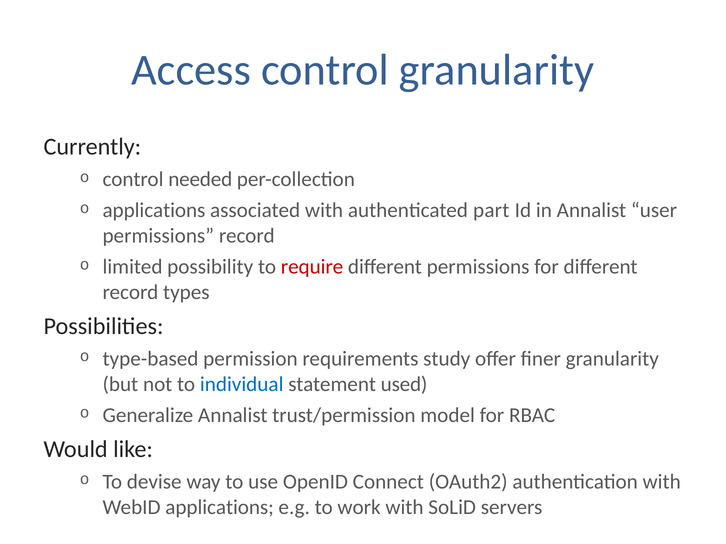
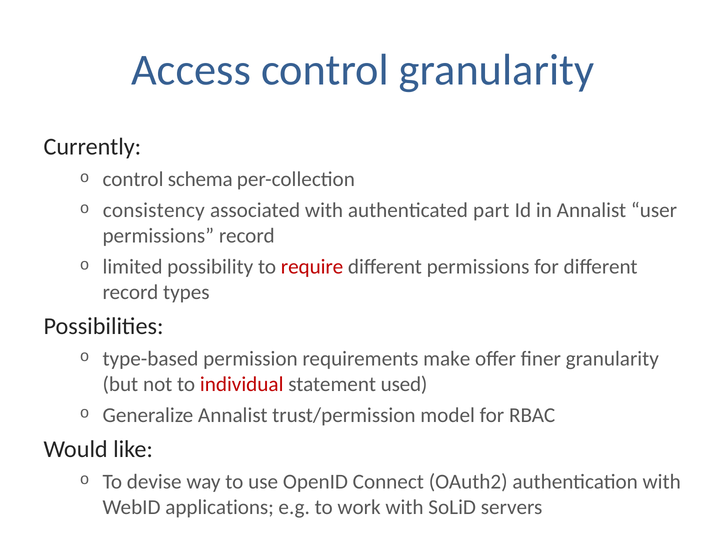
needed: needed -> schema (200, 180)
applications: applications -> consistency (154, 211)
study: study -> make (447, 359)
individual colour: blue -> red (242, 385)
